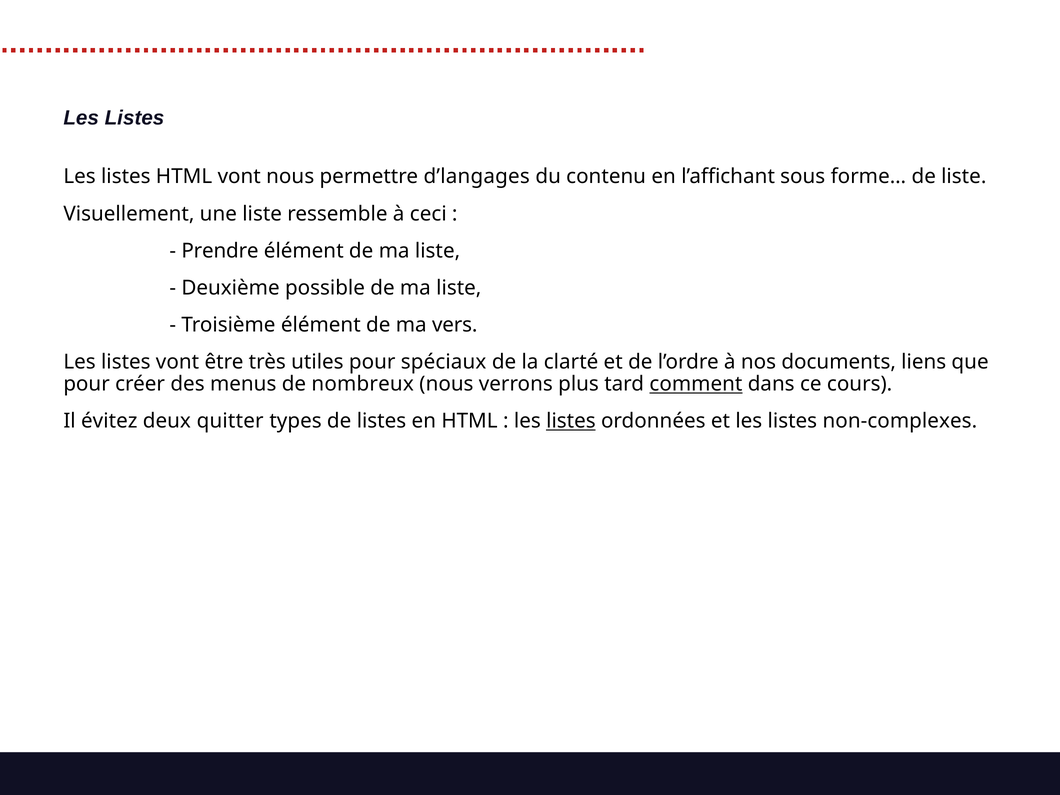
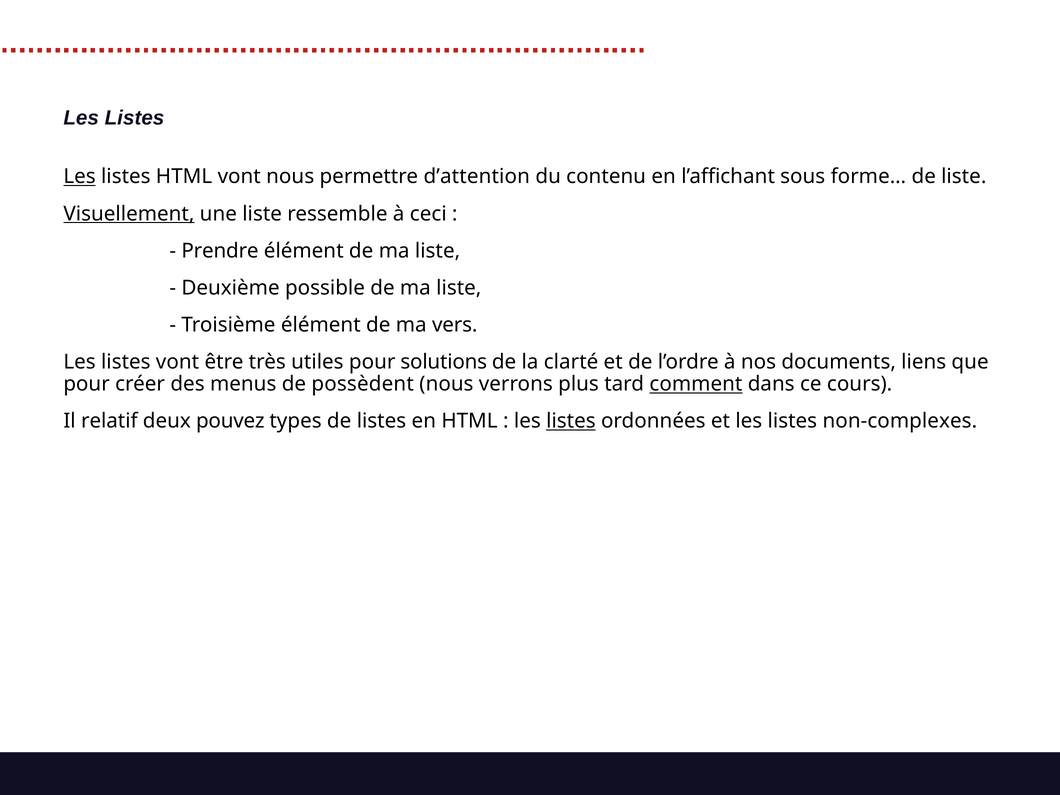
Les underline: none -> present (80, 177)
d’langages: d’langages -> d’attention (477, 177)
Visuellement underline: none -> present (129, 214)
spéciaux: spéciaux -> solutions (444, 362)
nombreux: nombreux -> possèdent (363, 384)
évitez: évitez -> relatif (109, 421)
quitter: quitter -> pouvez (230, 421)
